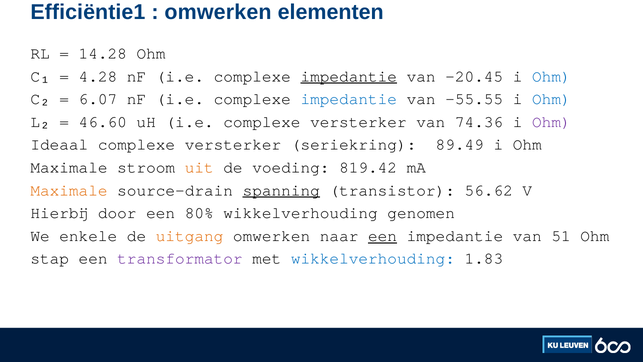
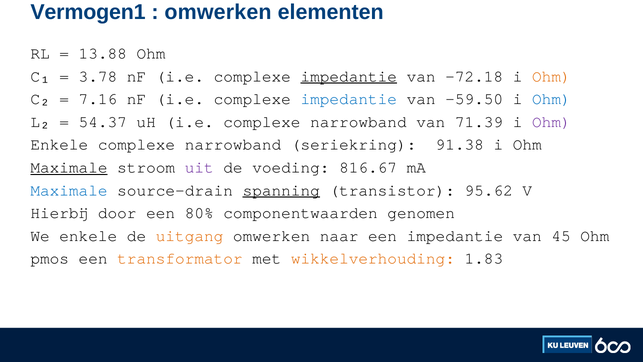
Efficiëntie1: Efficiëntie1 -> Vermogen1 (88, 12)
14.28: 14.28 -> 13.88 (103, 53)
4.28: 4.28 -> 3.78 (98, 76)
-20.45: -20.45 -> -72.18 (474, 76)
Ohm colour: blue -> orange (551, 76)
6.07: 6.07 -> 7.16 (98, 99)
-55.55: -55.55 -> -59.50 (474, 99)
46.60: 46.60 -> 54.37 (103, 122)
i.e complexe versterker: versterker -> narrowband (358, 122)
74.36: 74.36 -> 71.39 (479, 122)
Ideaal: Ideaal -> Enkele (59, 145)
versterker: versterker -> narrowband (233, 145)
89.49: 89.49 -> 91.38 (460, 145)
Maximale underline: none -> present (69, 167)
uit colour: orange -> purple (199, 167)
819.42: 819.42 -> 816.67 (368, 167)
Maximale colour: orange -> blue (69, 190)
56.62: 56.62 -> 95.62 (489, 190)
80% wikkelverhouding: wikkelverhouding -> componentwaarden (301, 213)
een underline: present -> none (383, 236)
51: 51 -> 45 (561, 236)
stap: stap -> pmos (50, 258)
transformator colour: purple -> orange (180, 258)
wikkelverhouding colour: blue -> orange (373, 258)
